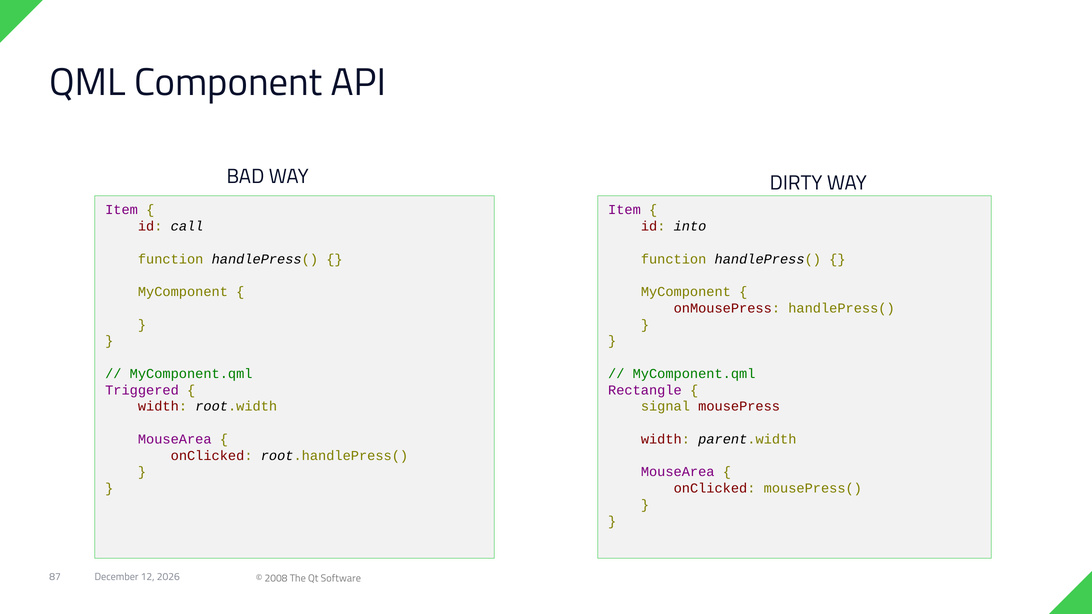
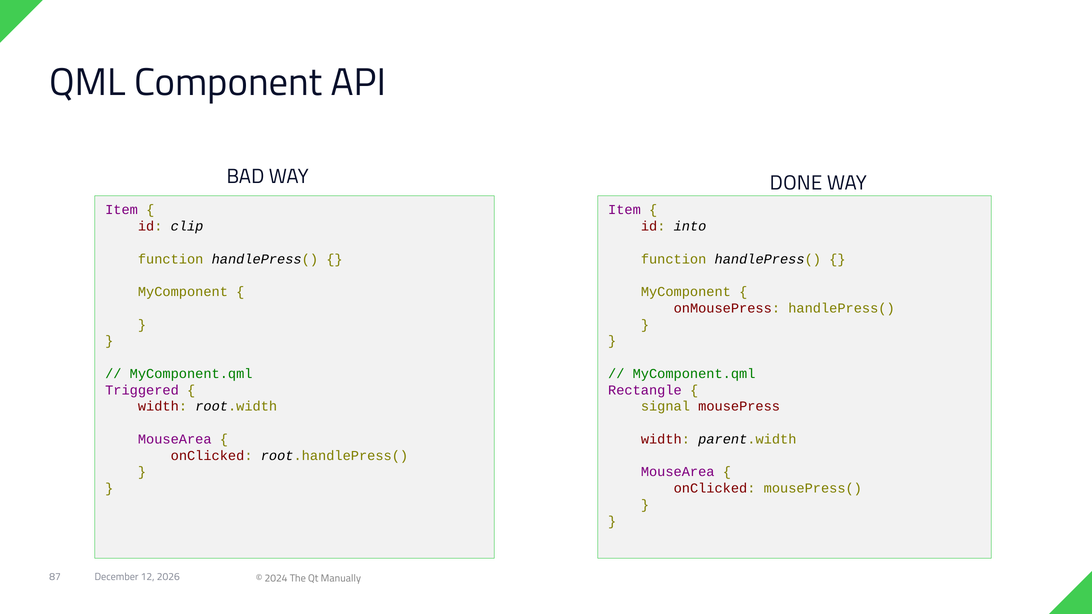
DIRTY: DIRTY -> DONE (796, 183)
call: call -> clip (187, 226)
2008: 2008 -> 2024 (276, 579)
Software: Software -> Manually (341, 579)
